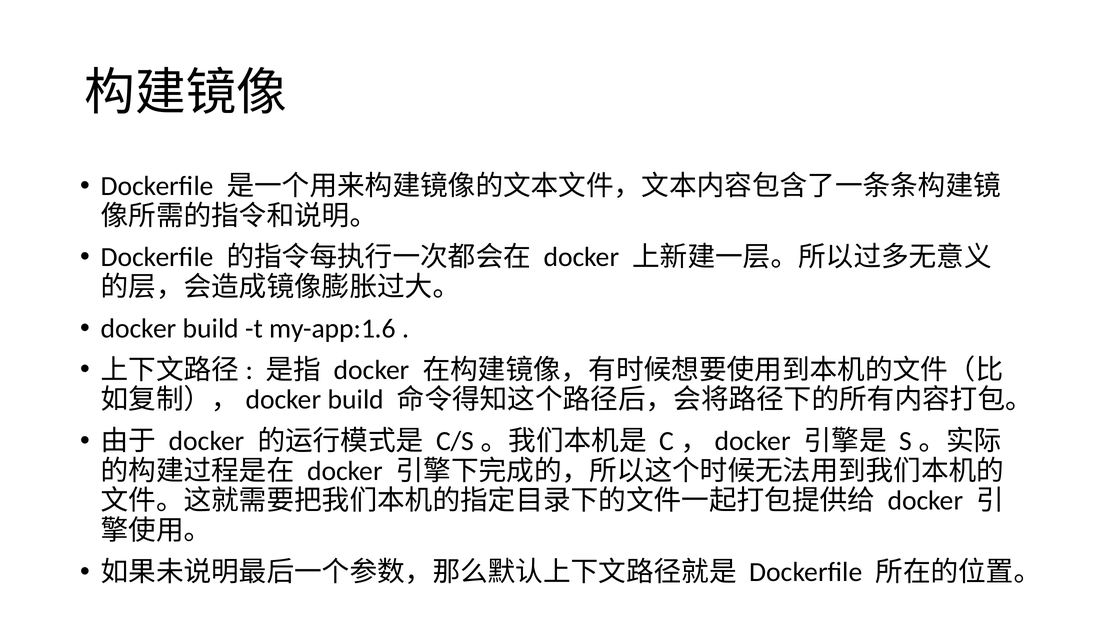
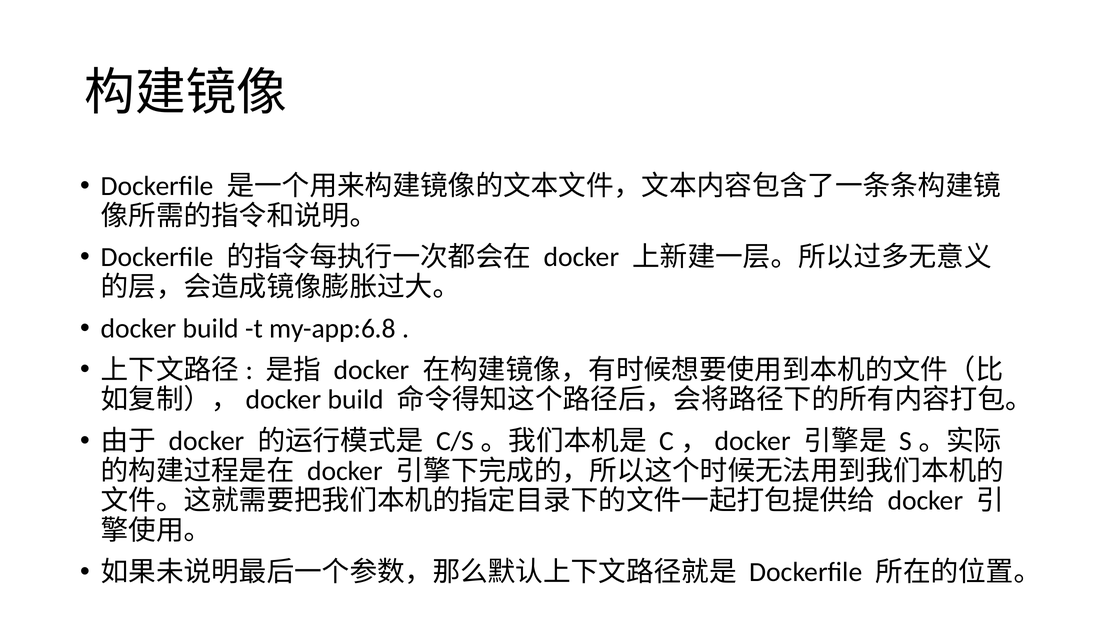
my-app:1.6: my-app:1.6 -> my-app:6.8 (332, 329)
